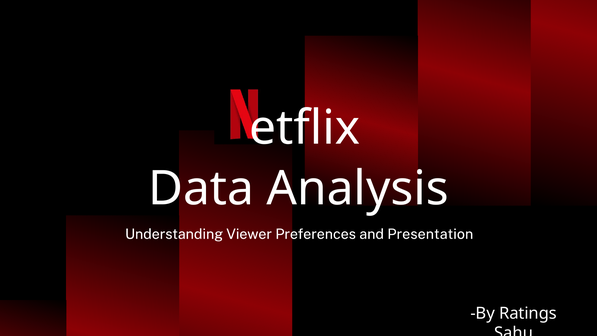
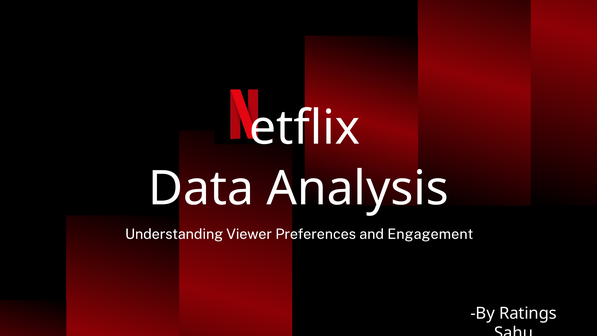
Presentation: Presentation -> Engagement (430, 234)
